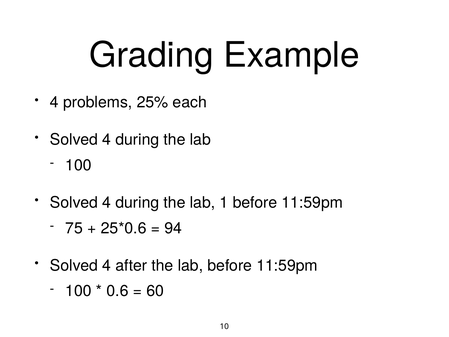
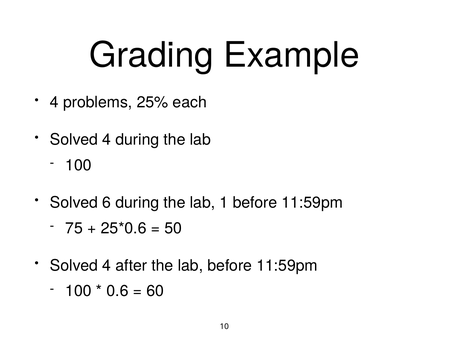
4: 4 -> 6 (107, 202)
94: 94 -> 50 (173, 228)
